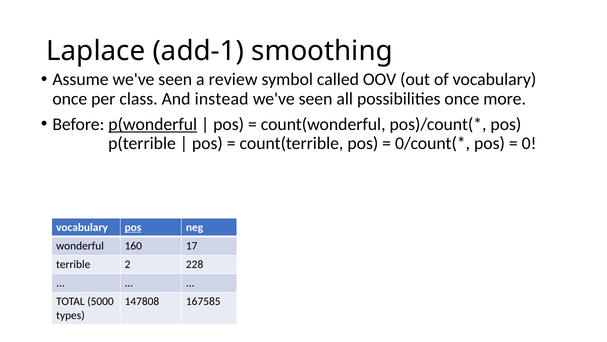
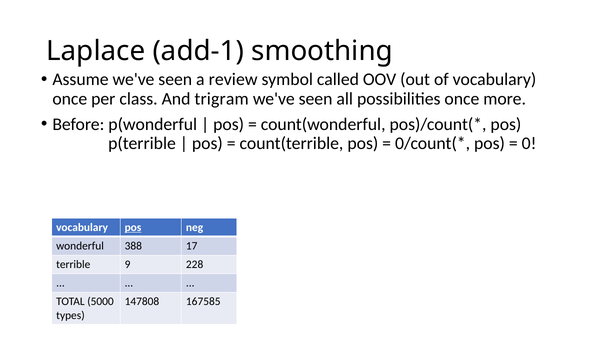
instead: instead -> trigram (222, 99)
p(wonderful underline: present -> none (153, 124)
160: 160 -> 388 (133, 246)
2: 2 -> 9 (128, 264)
